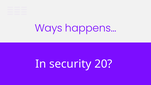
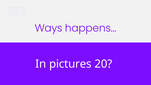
security: security -> pictures (70, 64)
